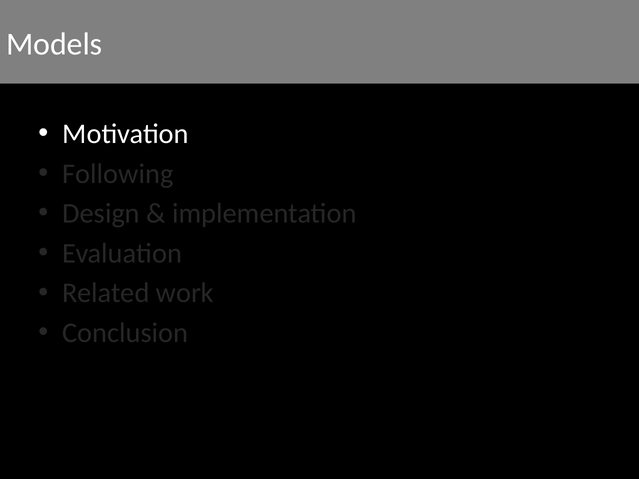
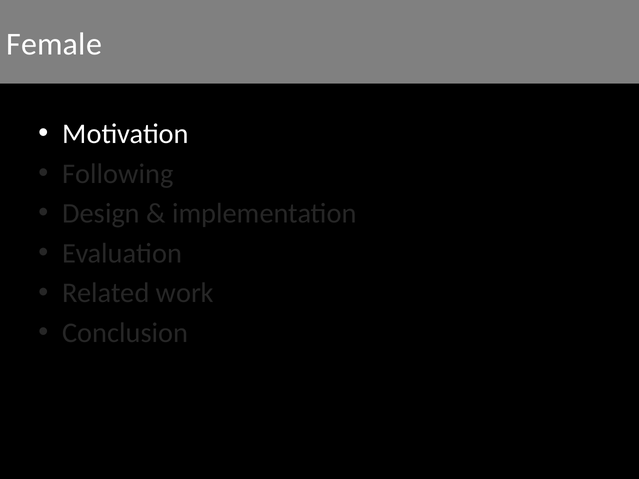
Models: Models -> Female (54, 44)
